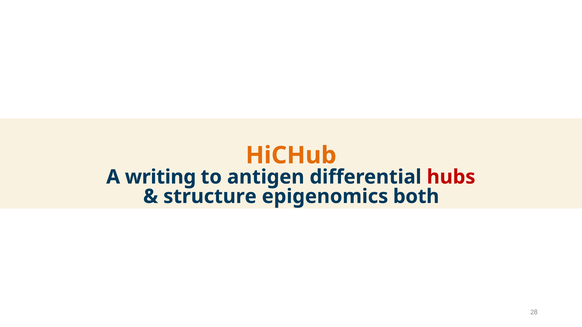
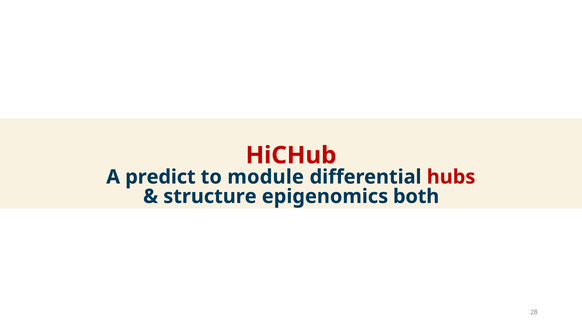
HiCHub colour: orange -> red (291, 156)
writing: writing -> predict (160, 177)
antigen: antigen -> module (266, 177)
